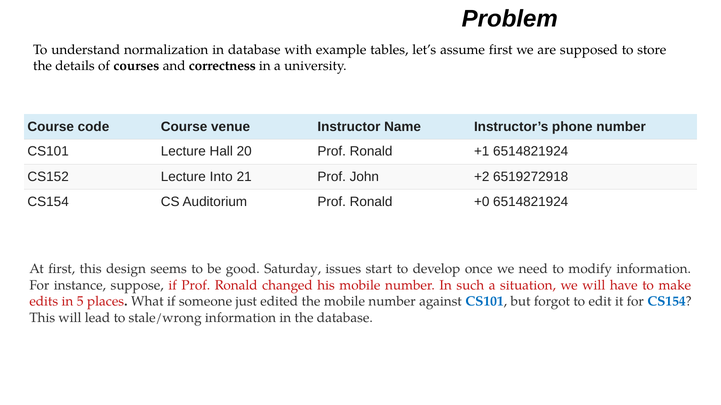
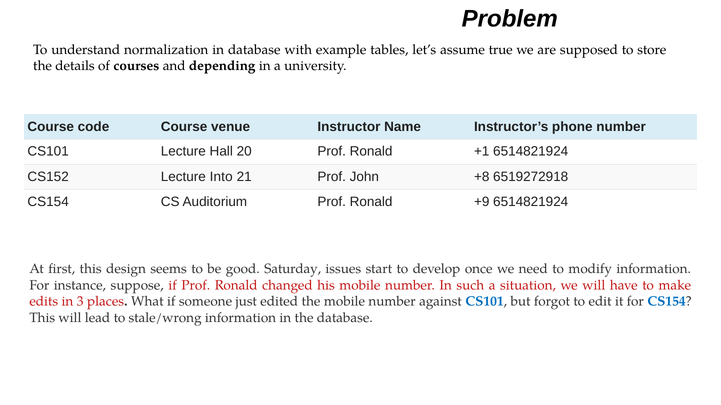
assume first: first -> true (501, 50)
correctness: correctness -> depending (222, 66)
+2: +2 -> +8 (482, 177)
+0: +0 -> +9 (482, 202)
5: 5 -> 3 (80, 302)
